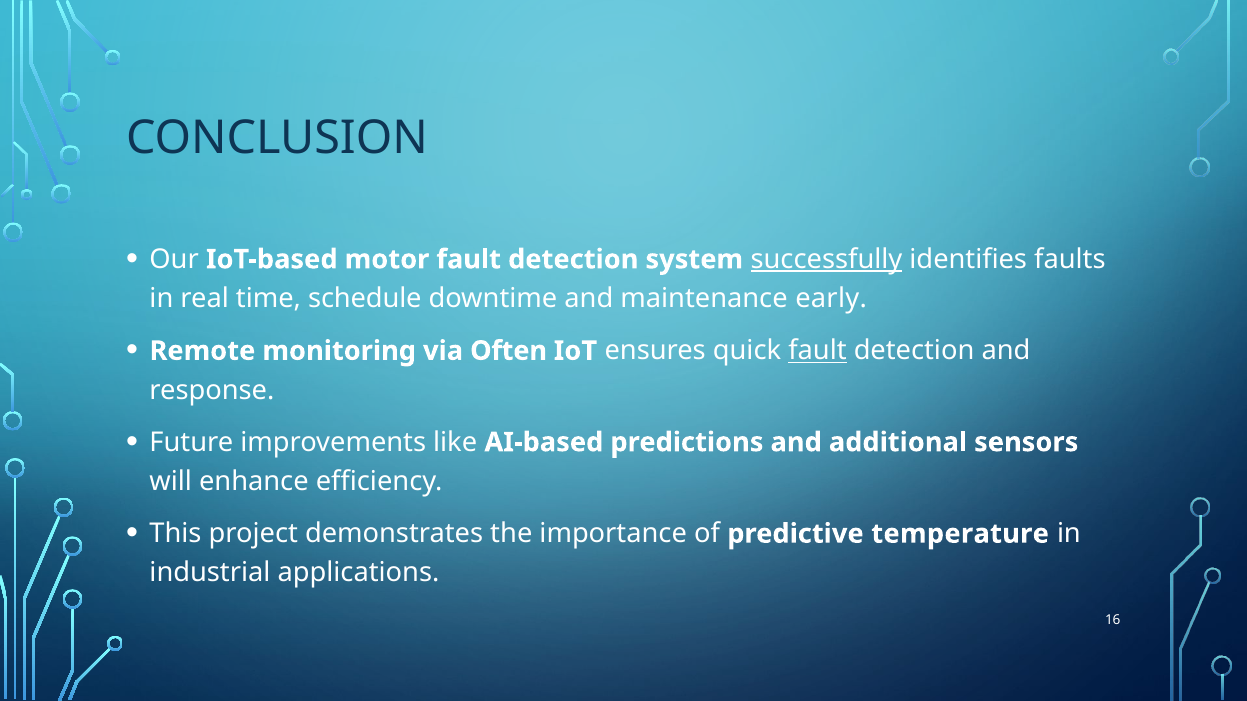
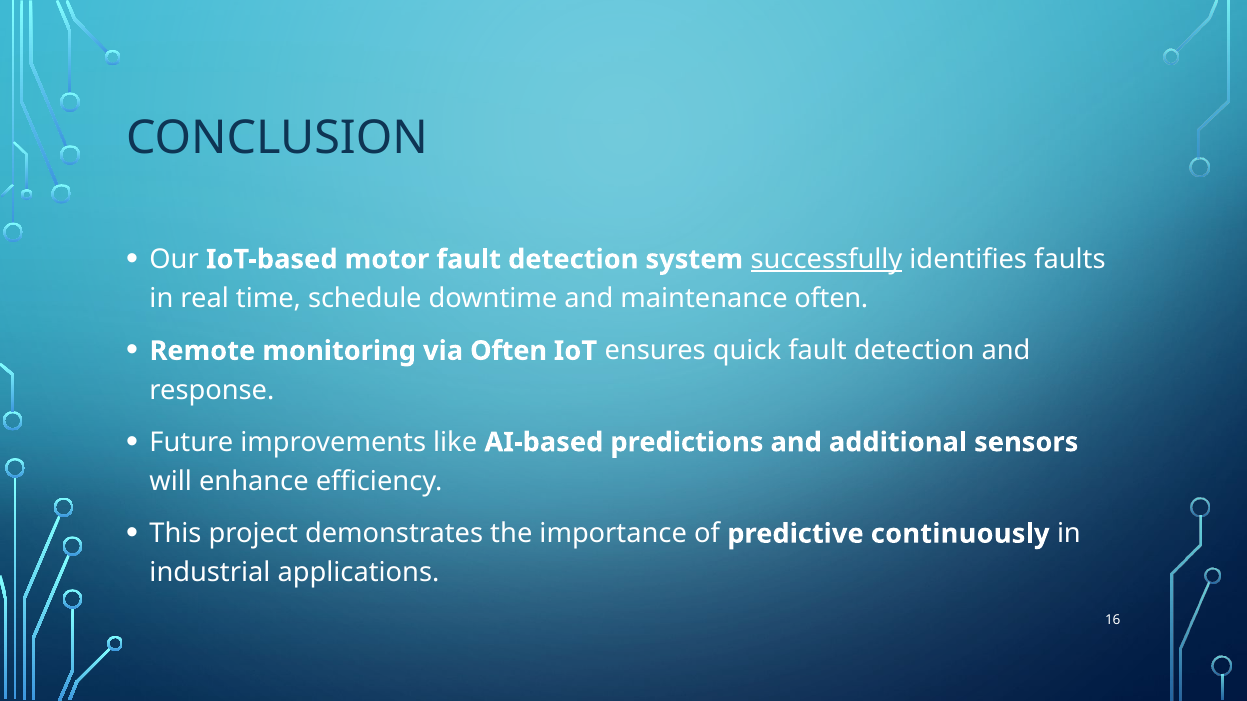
maintenance early: early -> often (831, 299)
fault underline: present -> none (818, 351)
temperature: temperature -> continuously (960, 534)
